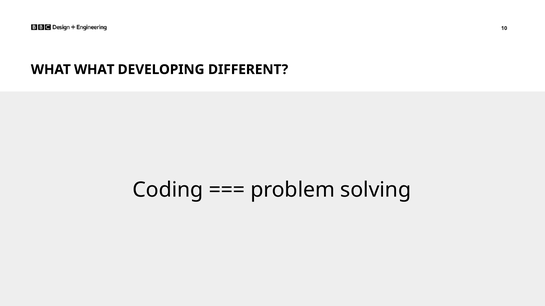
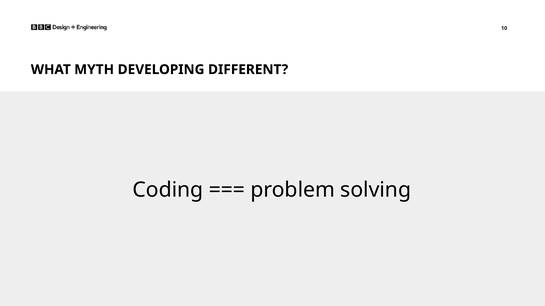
WHAT WHAT: WHAT -> MYTH (94, 70)
